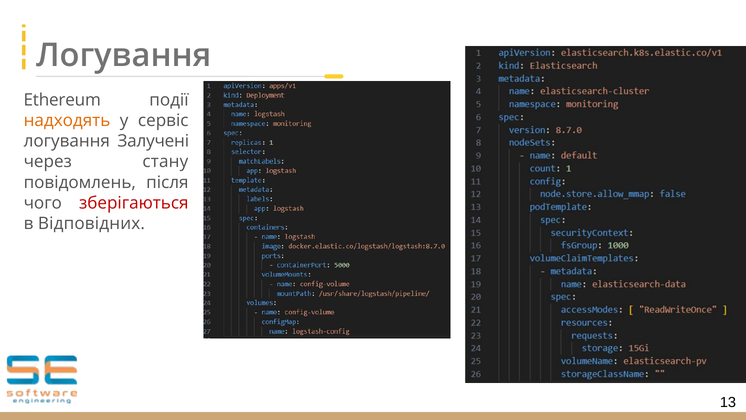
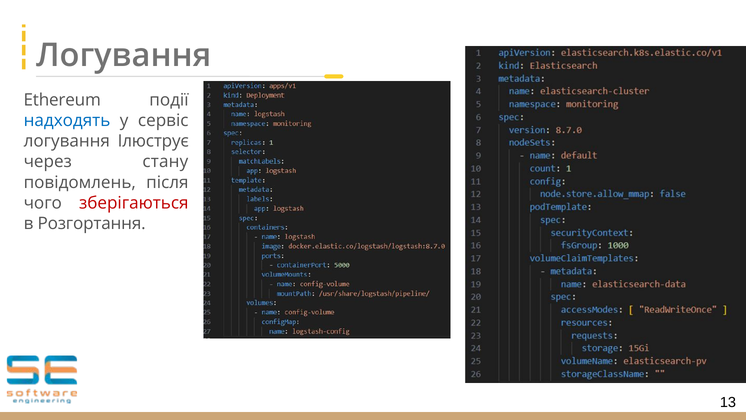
надходять colour: orange -> blue (67, 121)
Залучені: Залучені -> Ілюструє (153, 141)
Відповідних: Відповідних -> Розгортання (92, 223)
